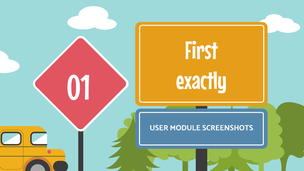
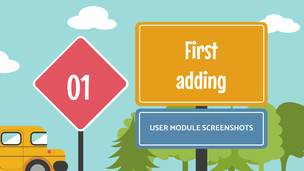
exactly: exactly -> adding (201, 81)
